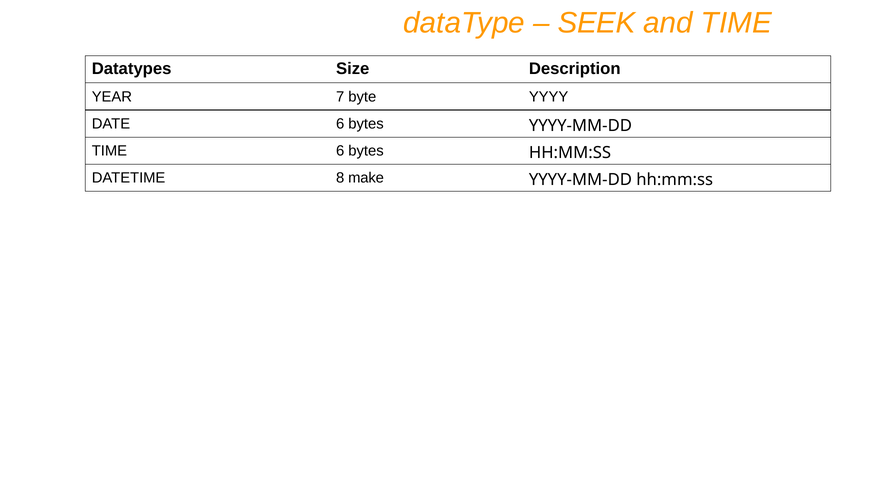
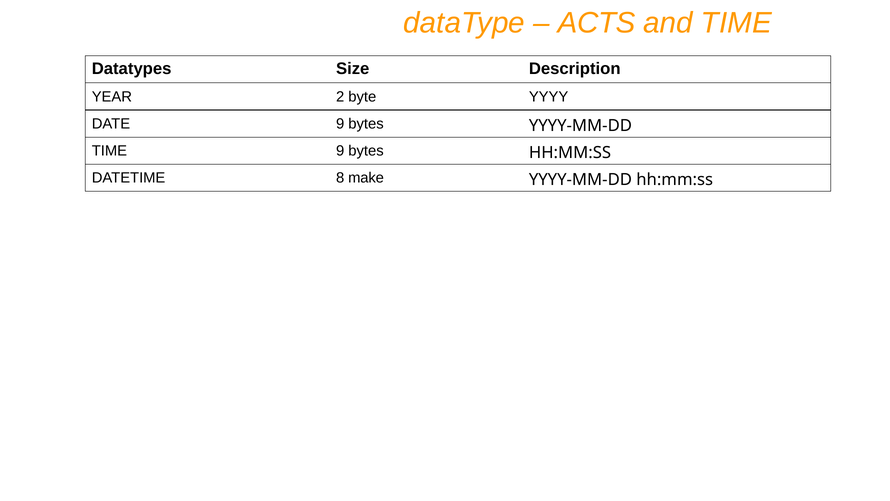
SEEK: SEEK -> ACTS (597, 23)
7: 7 -> 2 (340, 97)
DATE 6: 6 -> 9 (340, 124)
TIME 6: 6 -> 9 (340, 151)
